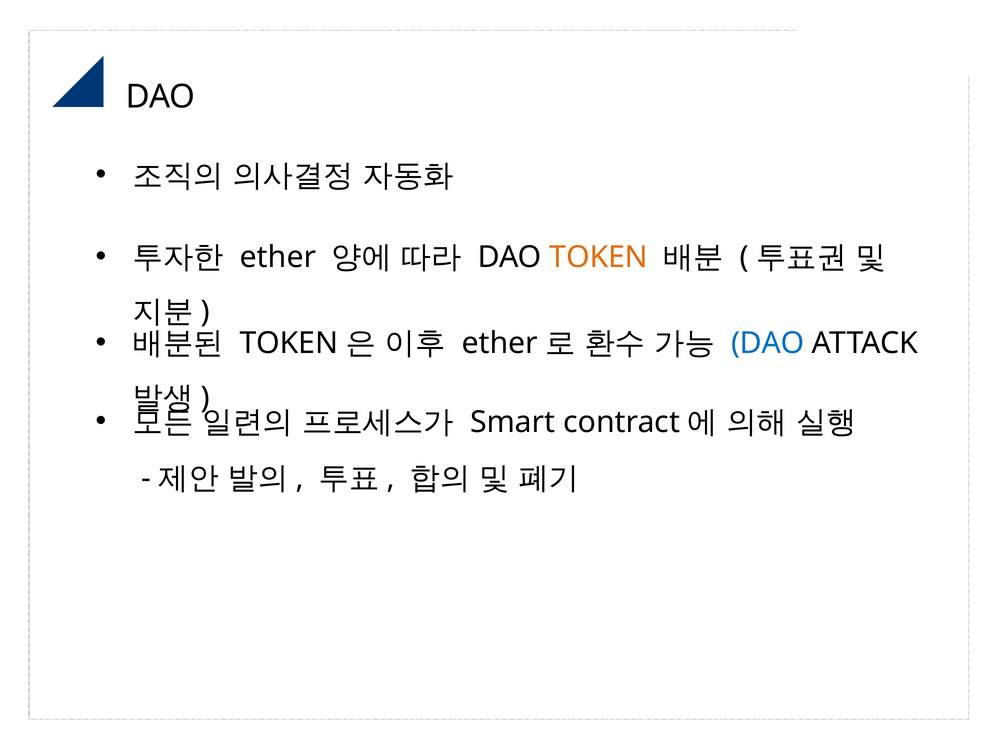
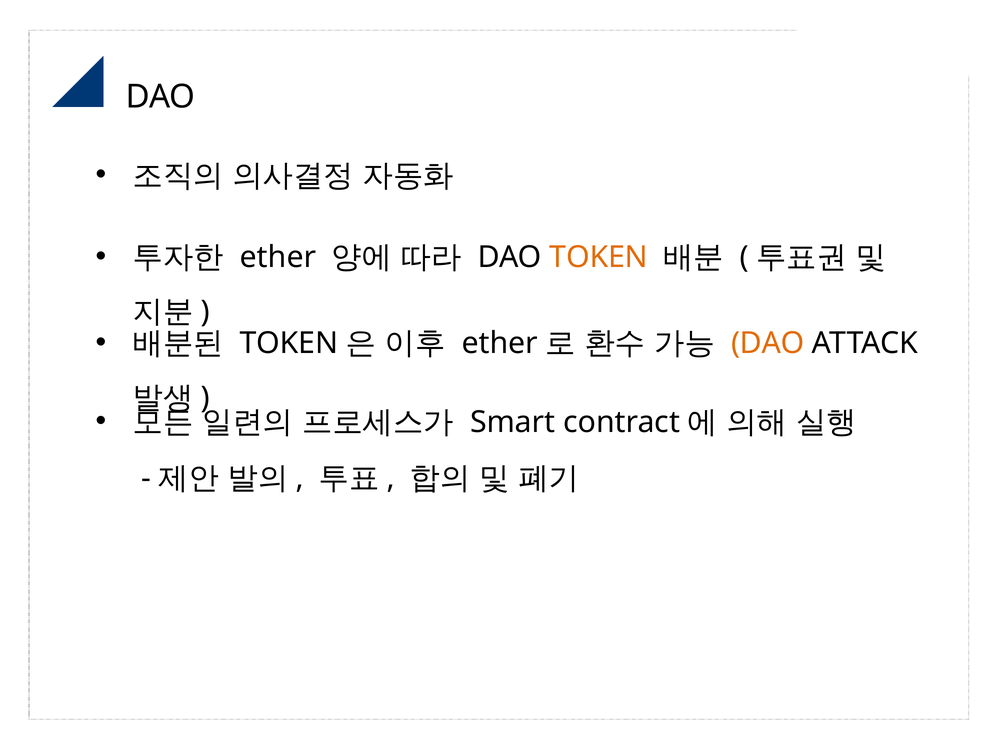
DAO colour: blue -> orange (768, 343)
